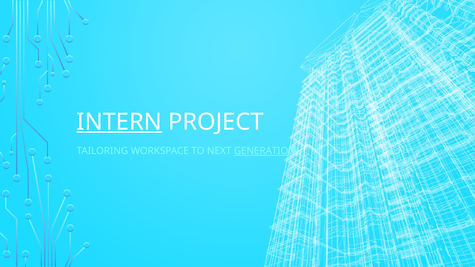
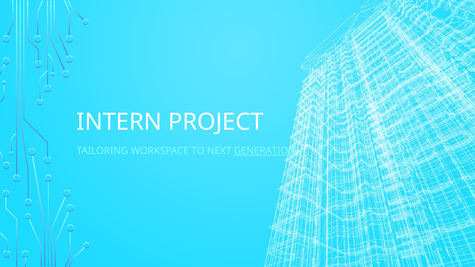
INTERN underline: present -> none (119, 122)
